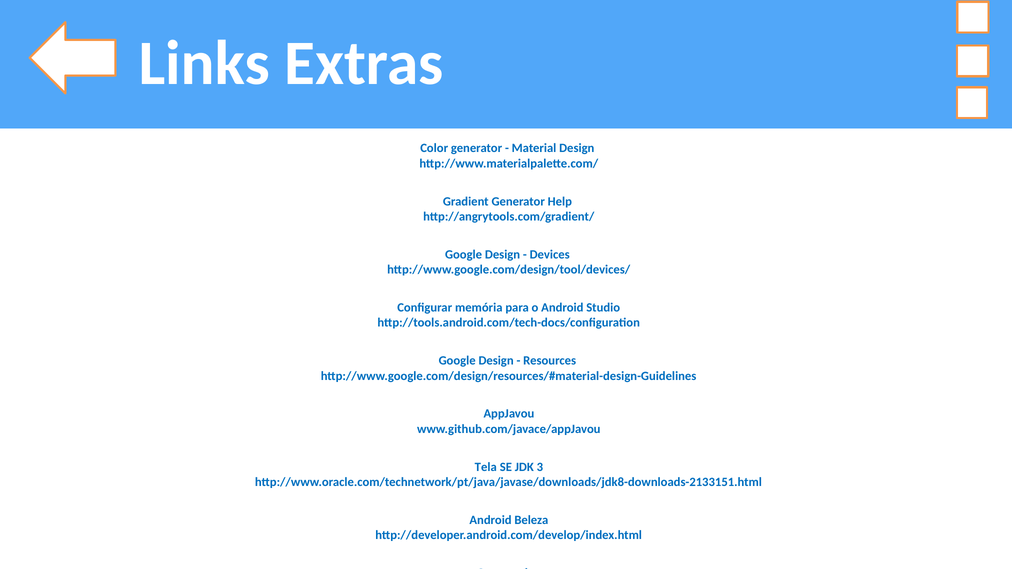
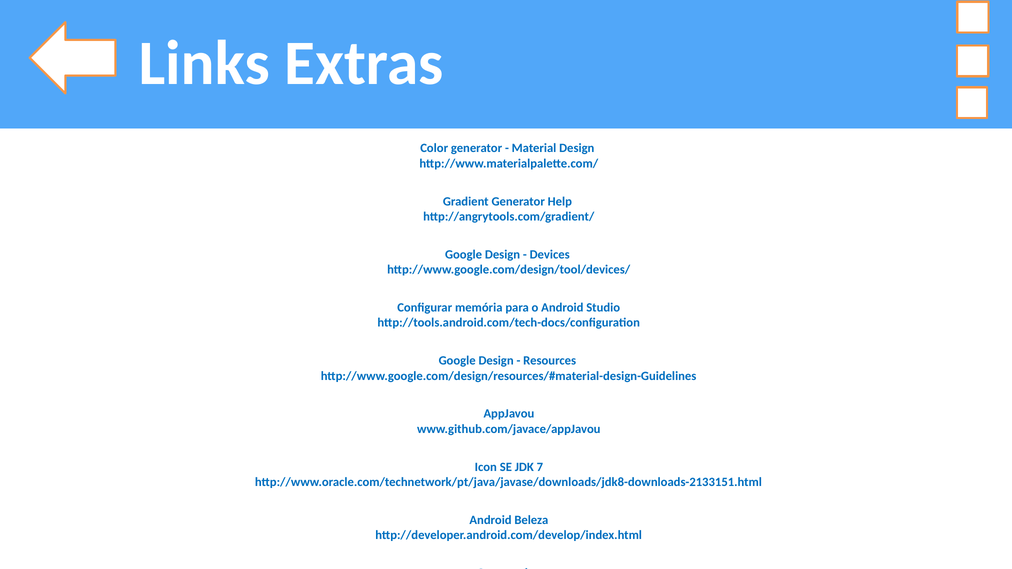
Tela: Tela -> Icon (486, 467)
3: 3 -> 7 (540, 467)
